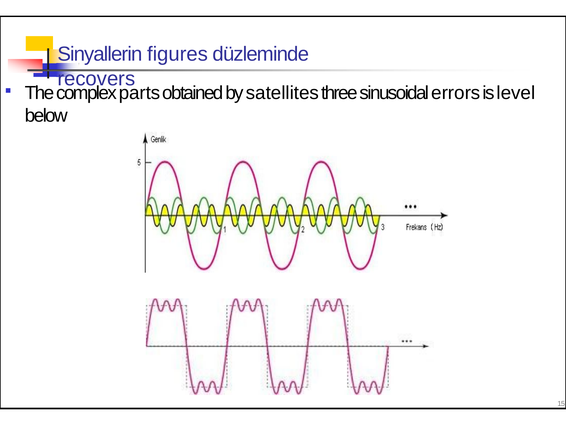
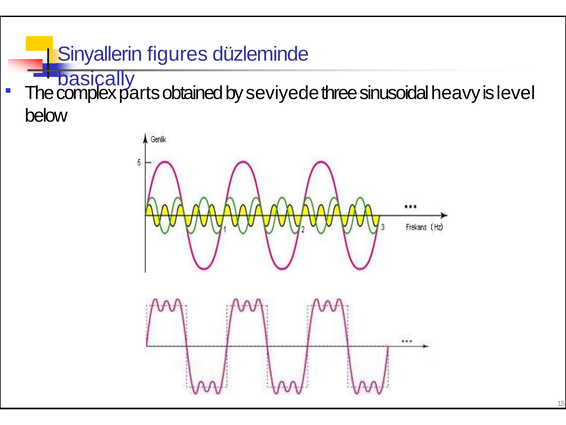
recovers: recovers -> basically (96, 79)
satellites: satellites -> seviyede (283, 93)
errors: errors -> heavy (456, 93)
